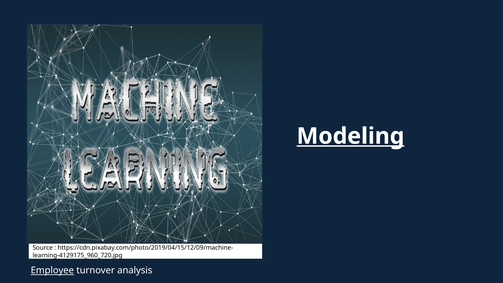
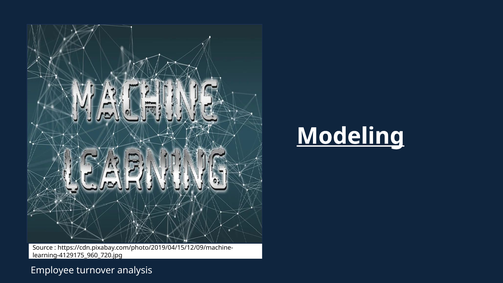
Employee underline: present -> none (52, 270)
